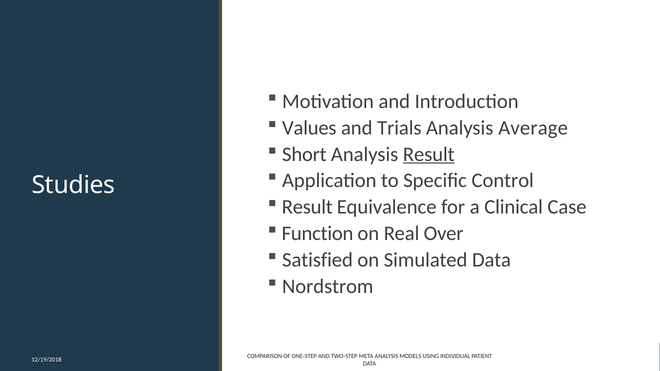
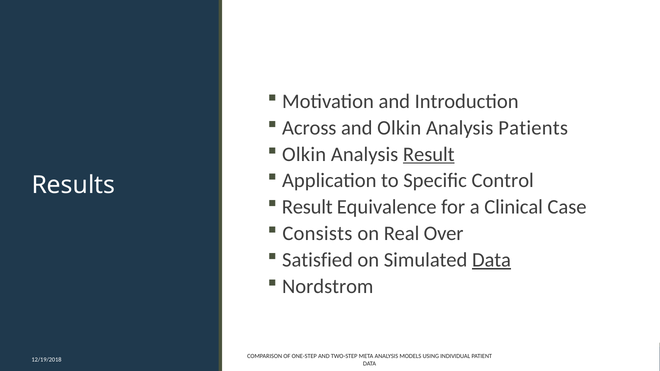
Values: Values -> Across (309, 128)
and Trials: Trials -> Olkin (399, 128)
Average: Average -> Patients (533, 128)
Short: Short -> Olkin (304, 154)
Studies: Studies -> Results (73, 185)
Function: Function -> Consists (317, 234)
Data underline: none -> present (492, 260)
